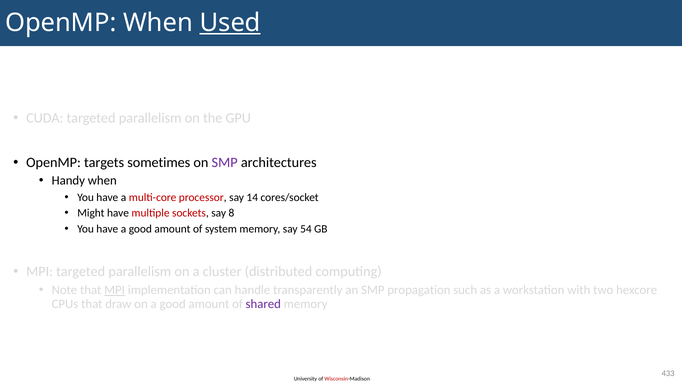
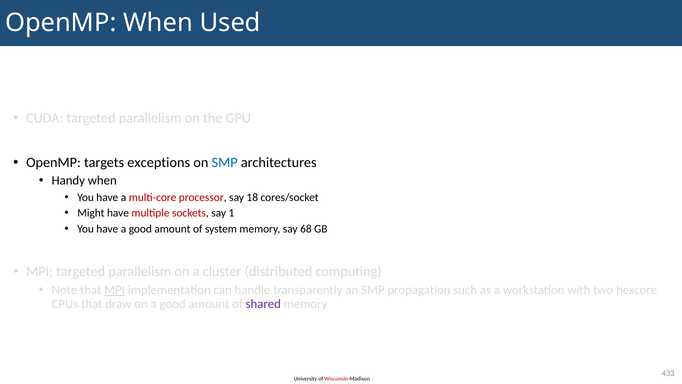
Used underline: present -> none (230, 23)
sometimes: sometimes -> exceptions (159, 162)
SMP colour: purple -> blue (225, 162)
14: 14 -> 18 (252, 197)
8: 8 -> 1 (231, 213)
54: 54 -> 68 (306, 229)
